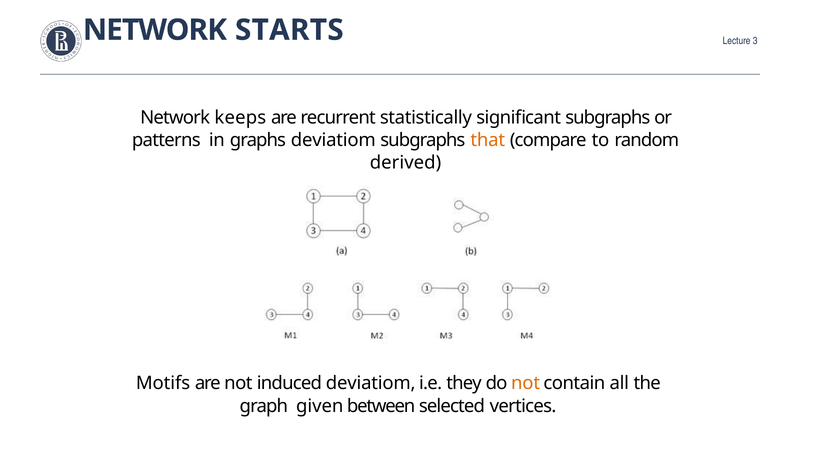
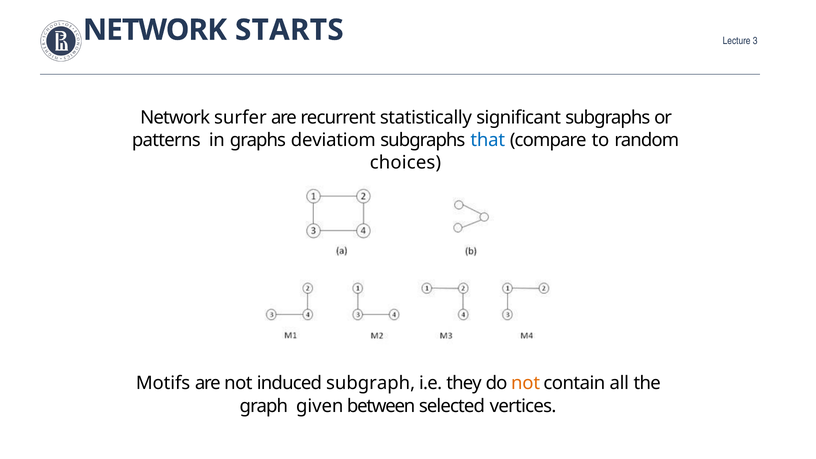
keeps: keeps -> surfer (240, 118)
that colour: orange -> blue (488, 140)
derived: derived -> choices (405, 163)
induced deviatiom: deviatiom -> subgraph (371, 383)
